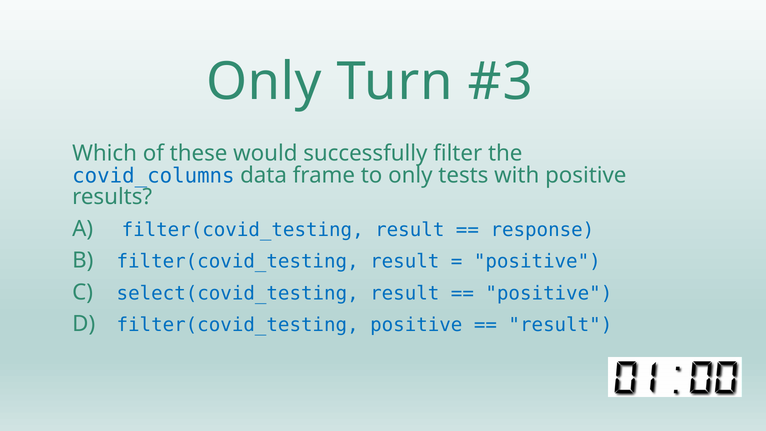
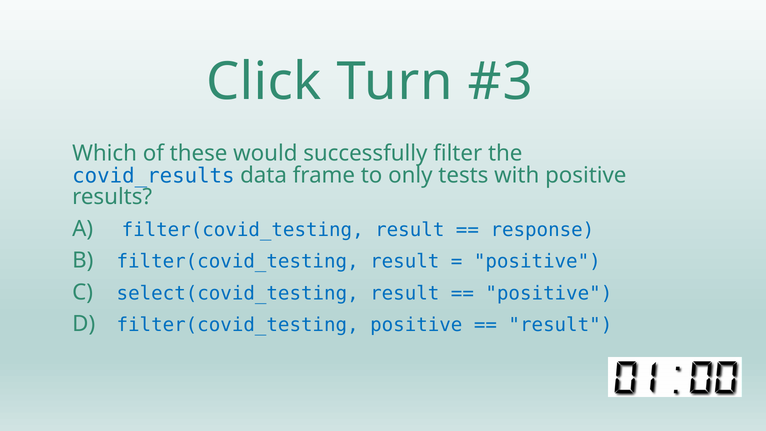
Only: Only -> Click (264, 82)
covid_columns: covid_columns -> covid_results (153, 176)
